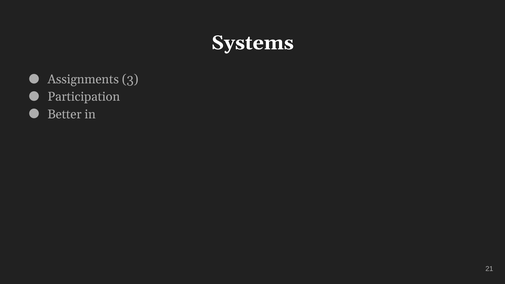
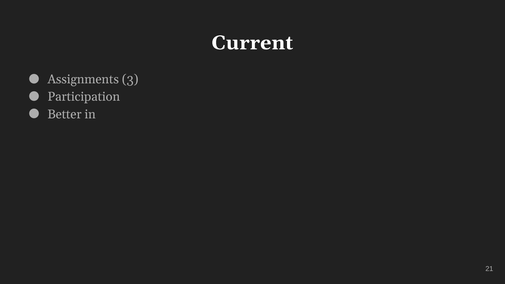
Systems: Systems -> Current (252, 43)
